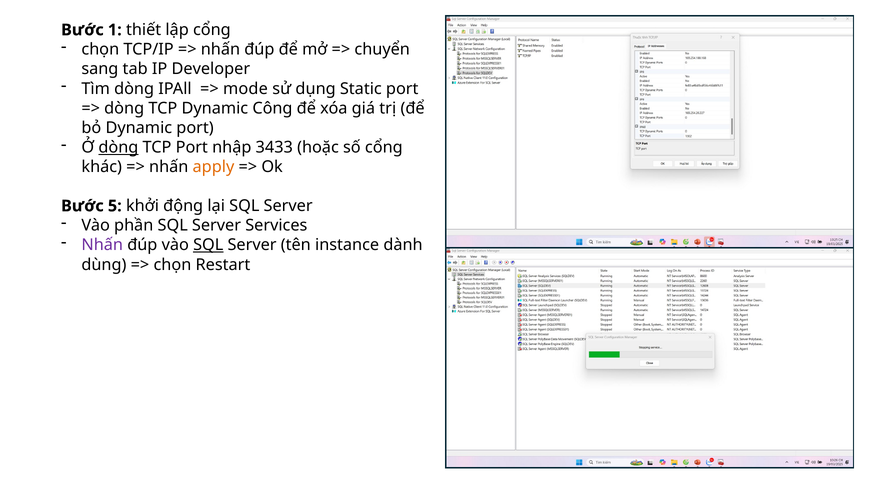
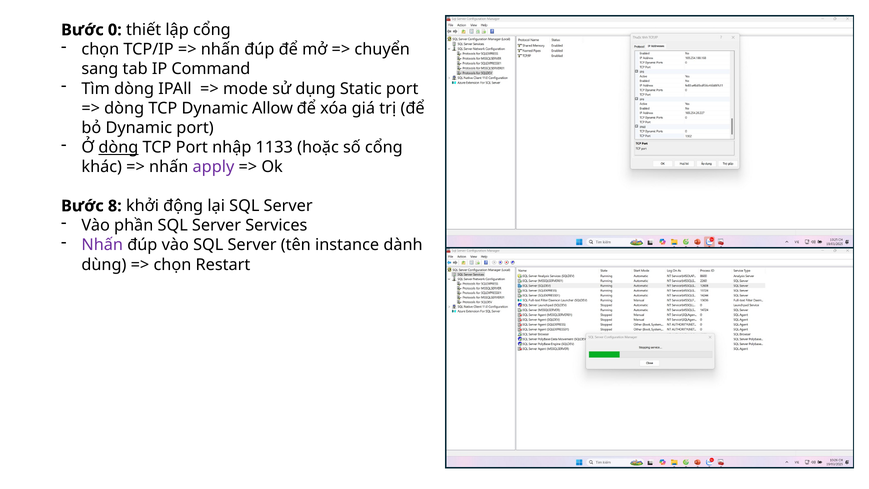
1: 1 -> 0 (115, 30)
Developer: Developer -> Command (211, 69)
Công: Công -> Allow (273, 108)
3433: 3433 -> 1133 (274, 147)
apply colour: orange -> purple (213, 167)
5: 5 -> 8 (115, 206)
SQL underline: present -> none (208, 245)
